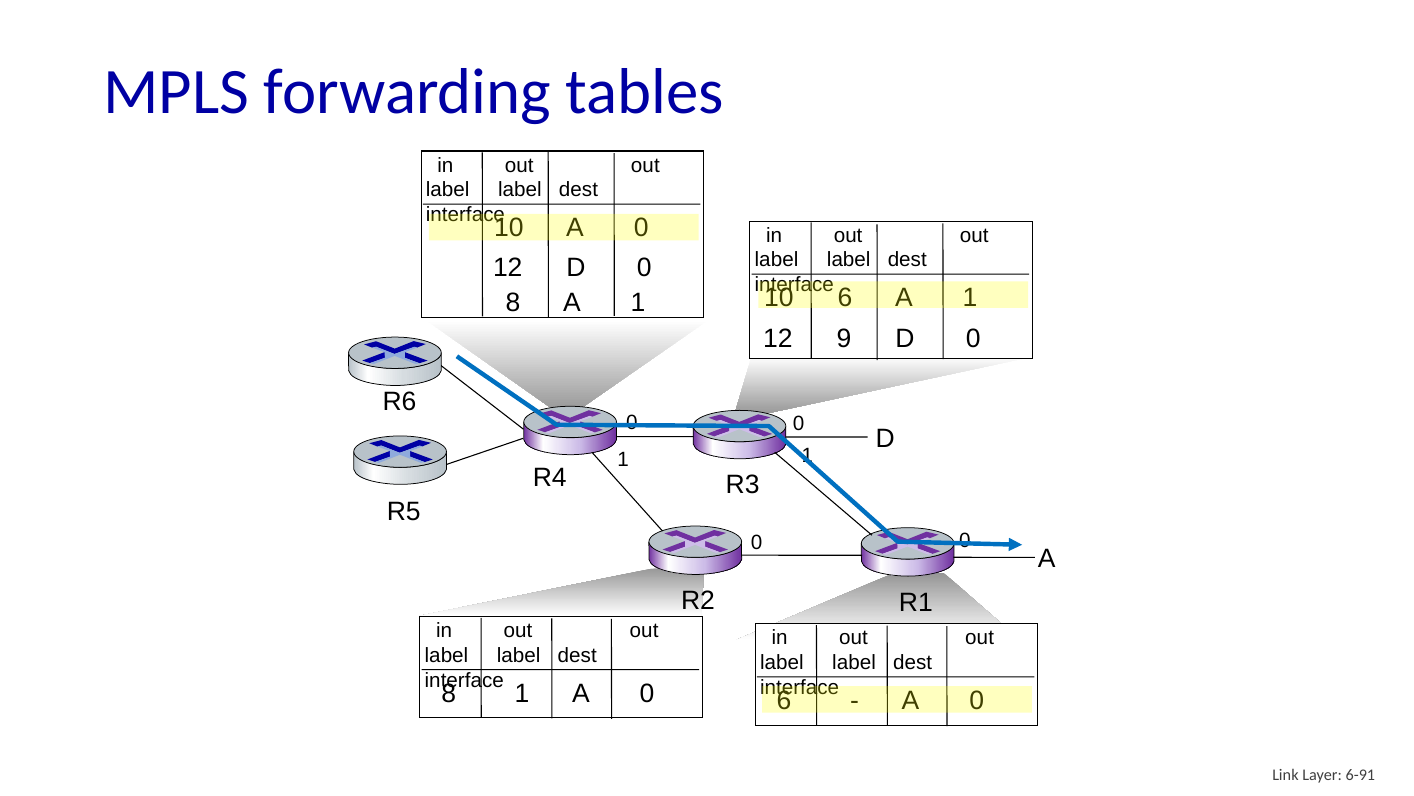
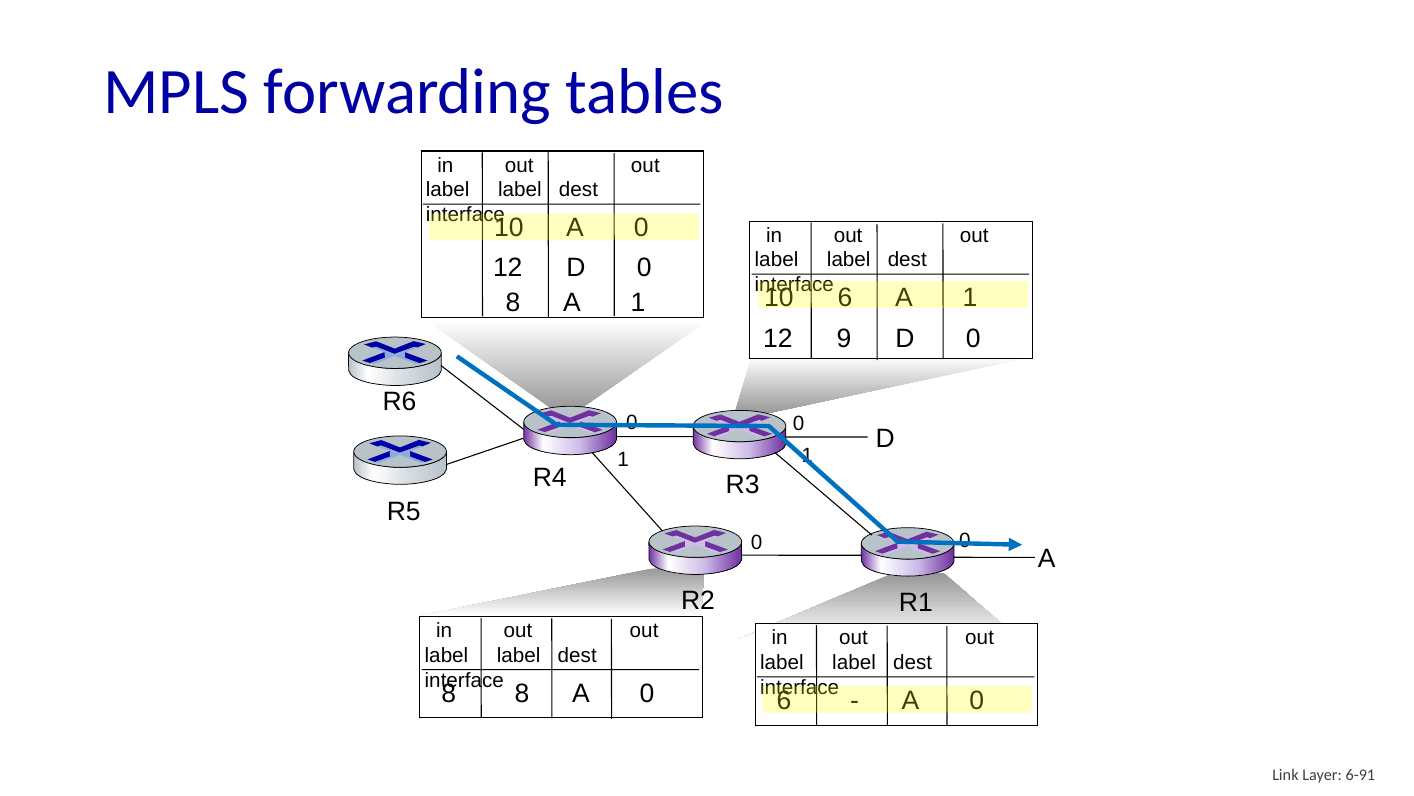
1: 1 -> 8 (522, 693)
